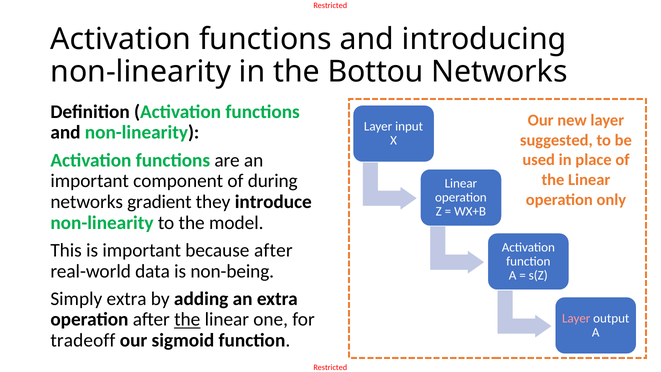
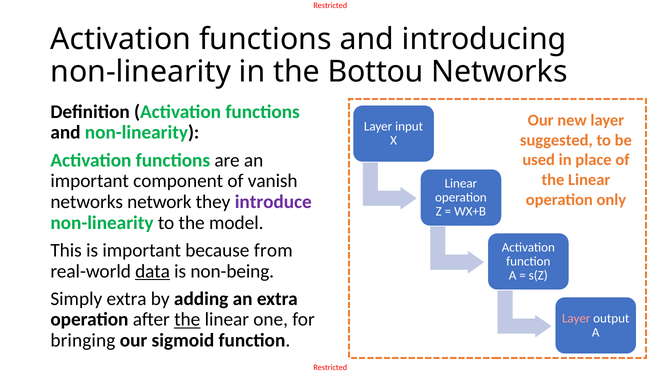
during: during -> vanish (273, 181)
gradient: gradient -> network (159, 202)
introduce colour: black -> purple (273, 202)
because after: after -> from (273, 250)
data underline: none -> present (153, 271)
tradeoff: tradeoff -> bringing (83, 340)
